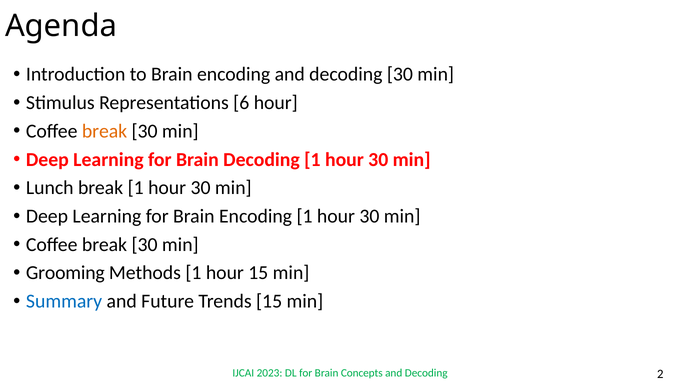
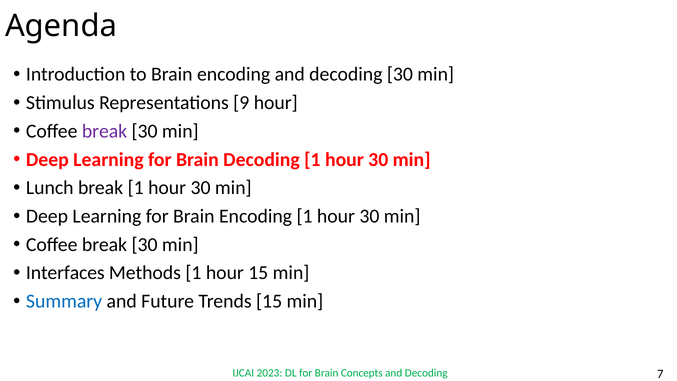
6: 6 -> 9 (241, 103)
break colour: orange -> purple (105, 131)
Grooming: Grooming -> Interfaces (65, 273)
2: 2 -> 7 (660, 374)
